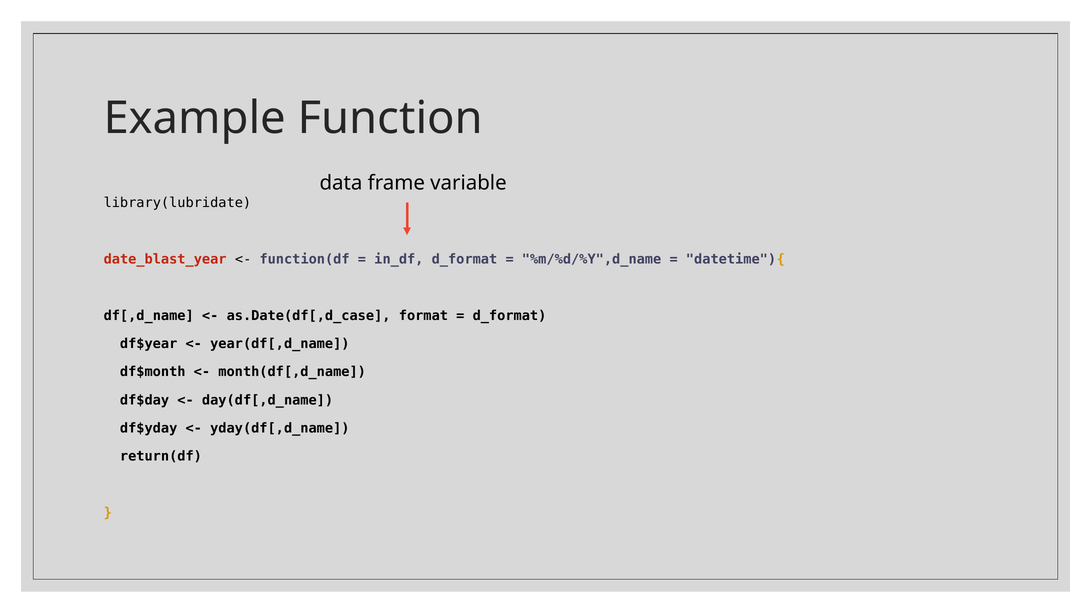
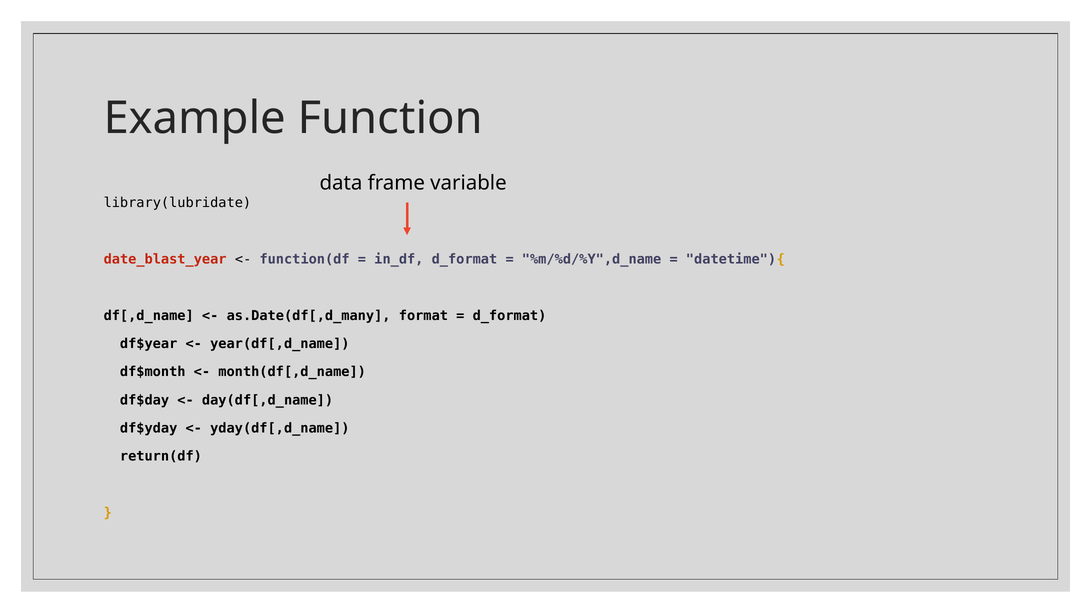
as.Date(df[,d_case: as.Date(df[,d_case -> as.Date(df[,d_many (309, 316)
